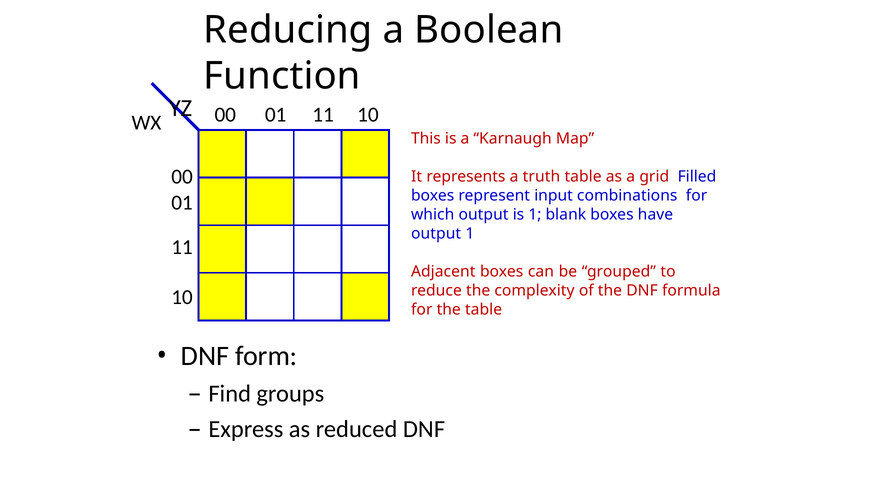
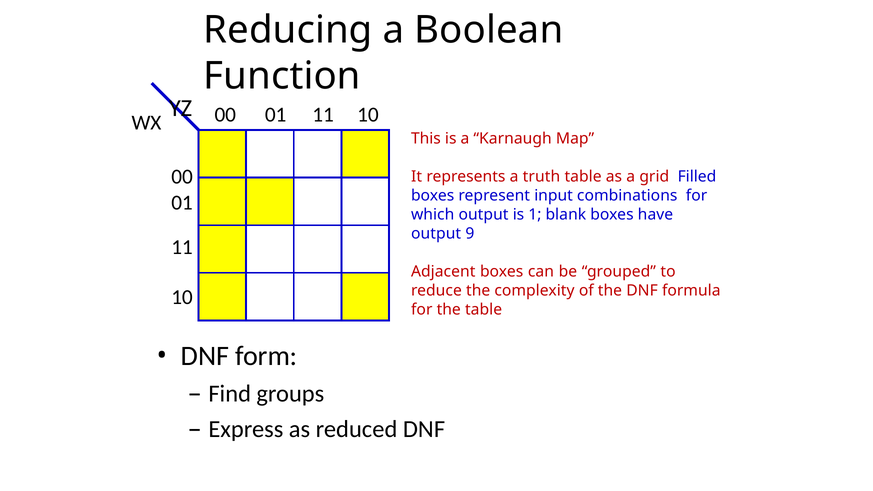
output 1: 1 -> 9 (470, 234)
